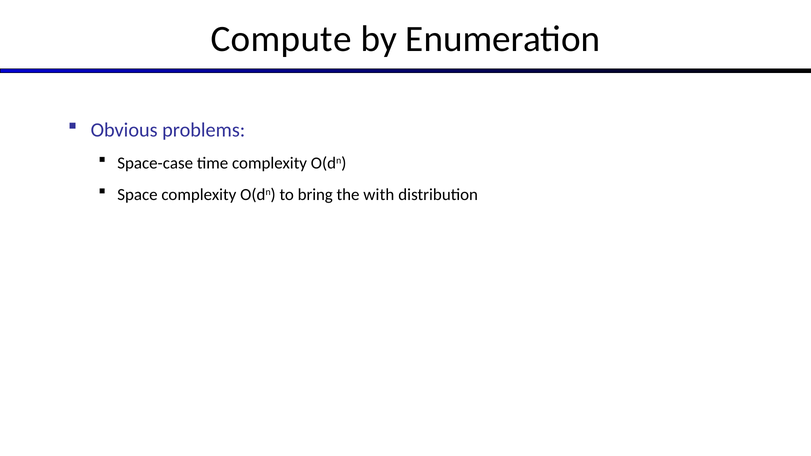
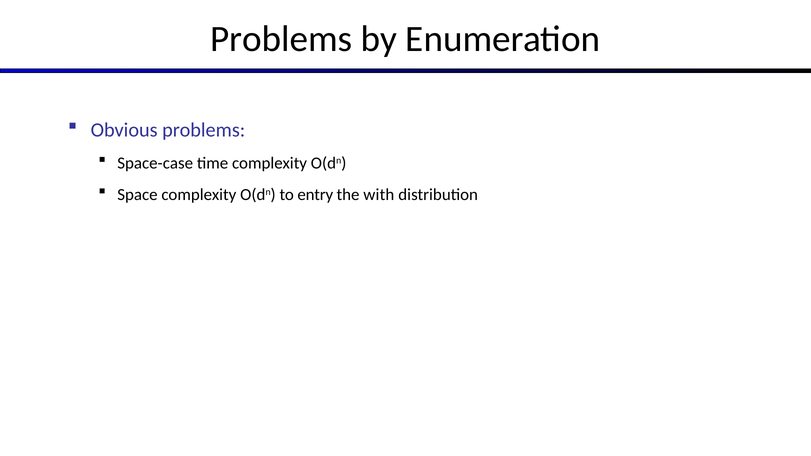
Compute: Compute -> Problems (281, 39)
bring: bring -> entry (315, 195)
